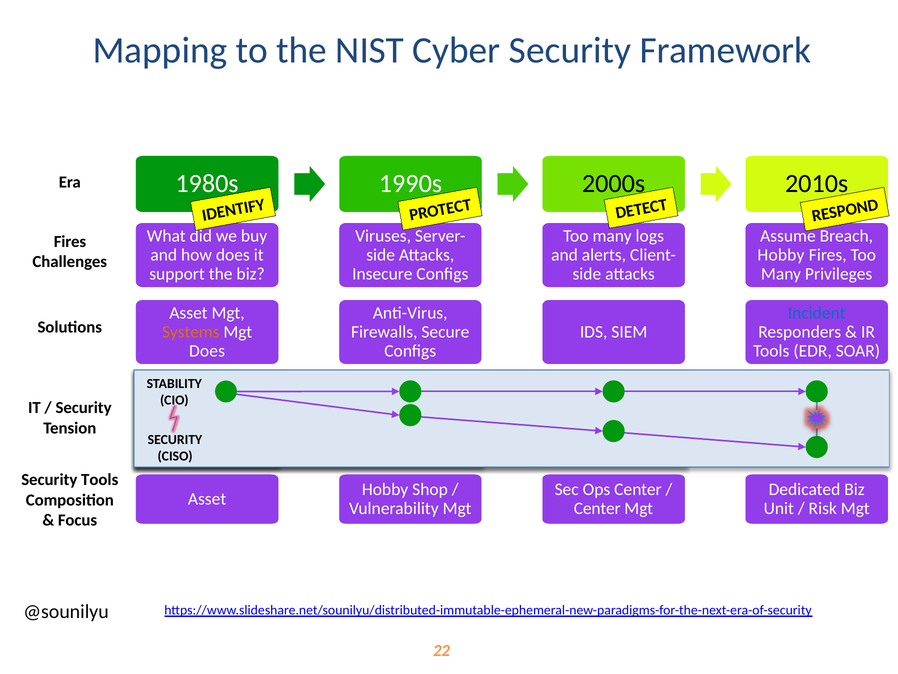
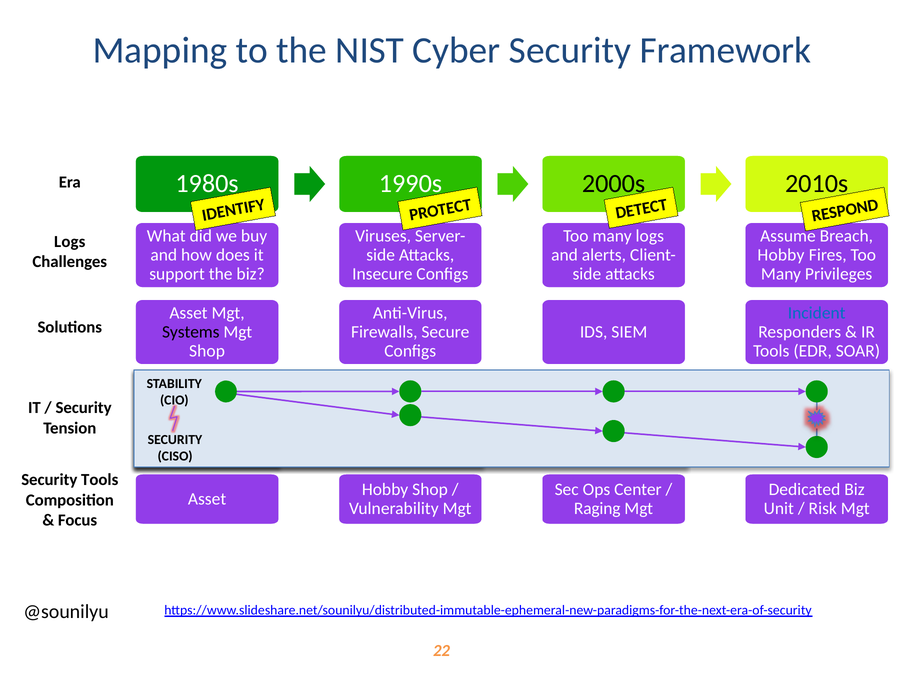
Fires: Fires -> Logs (70, 241)
Systems colour: orange -> black (191, 332)
Does: Does -> Shop (207, 351)
Center: Center -> Raging (597, 508)
